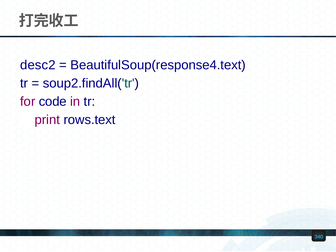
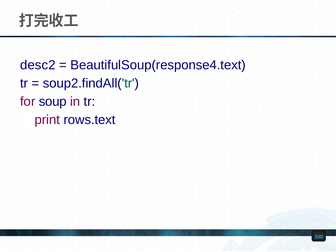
code: code -> soup (53, 102)
